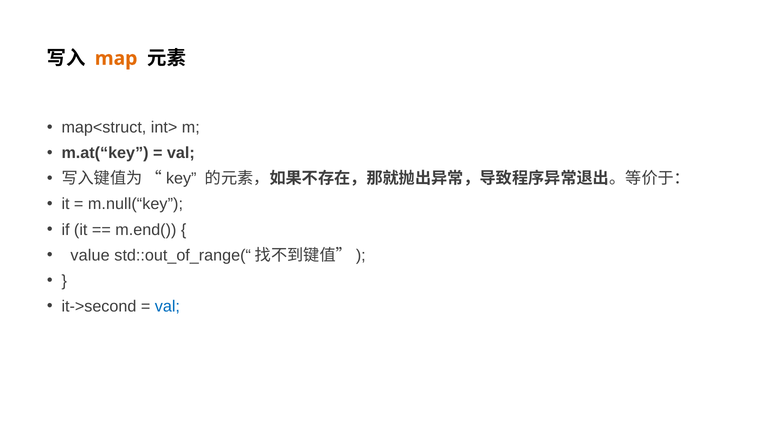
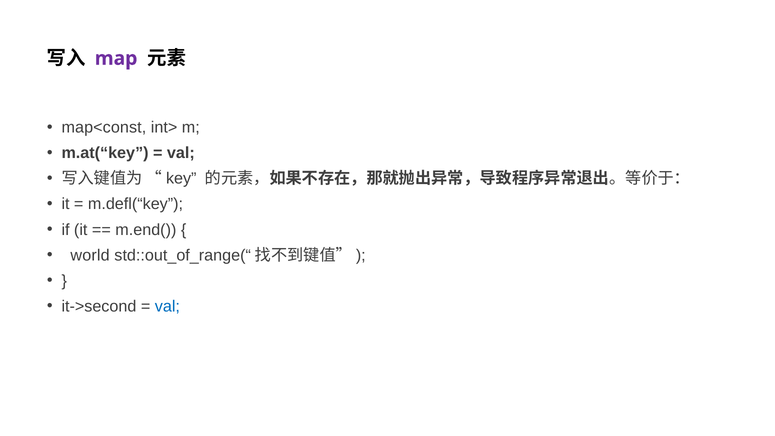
map colour: orange -> purple (116, 58)
map<struct: map<struct -> map<const (104, 128)
m.null(“key: m.null(“key -> m.defl(“key (136, 204)
value: value -> world (90, 255)
